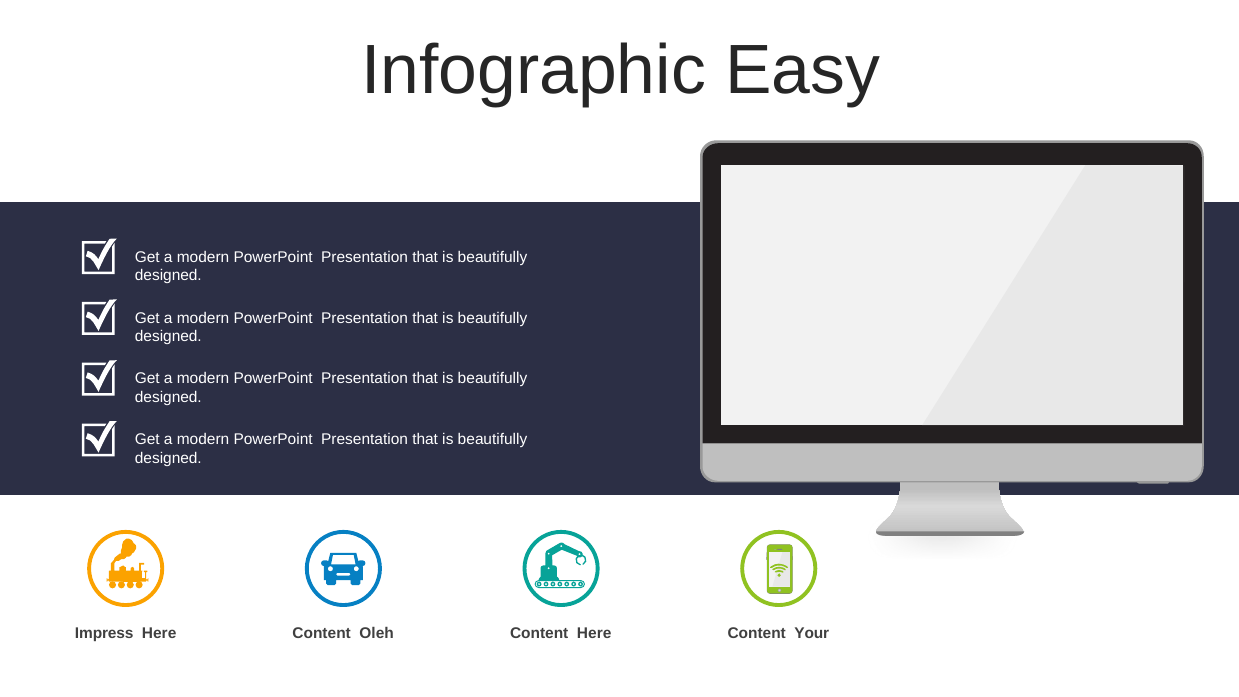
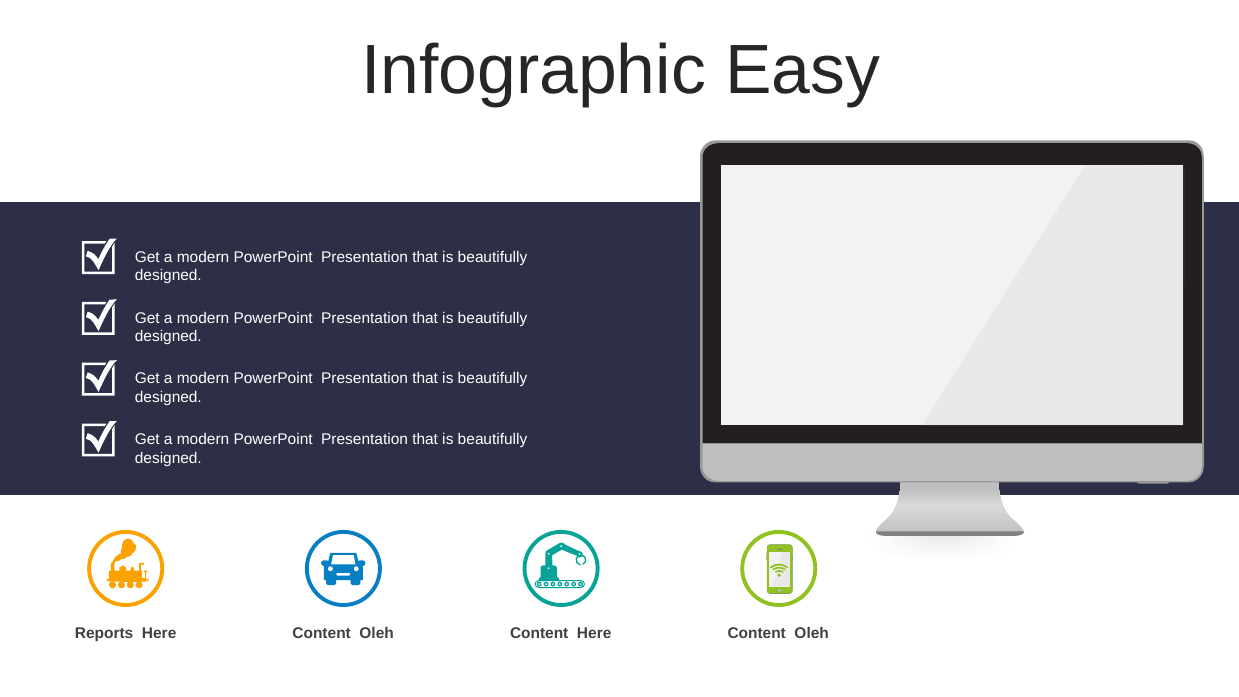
Impress: Impress -> Reports (104, 634)
Content Here Content Your: Your -> Oleh (812, 634)
